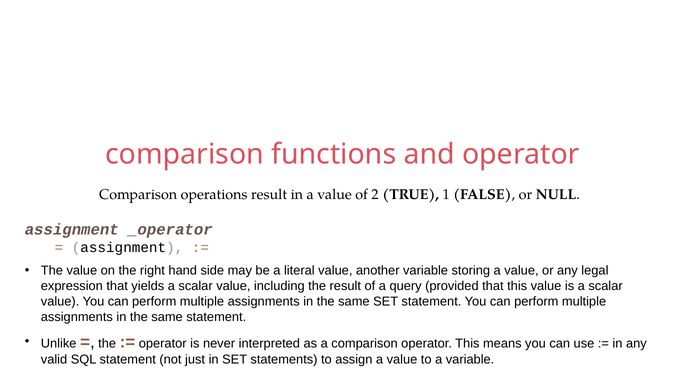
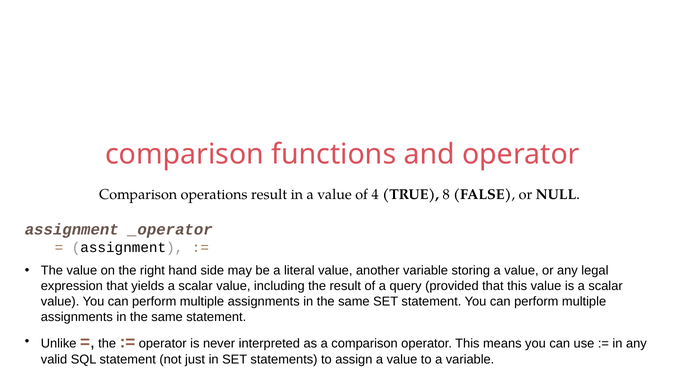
2: 2 -> 4 (375, 195)
1: 1 -> 8 (446, 195)
